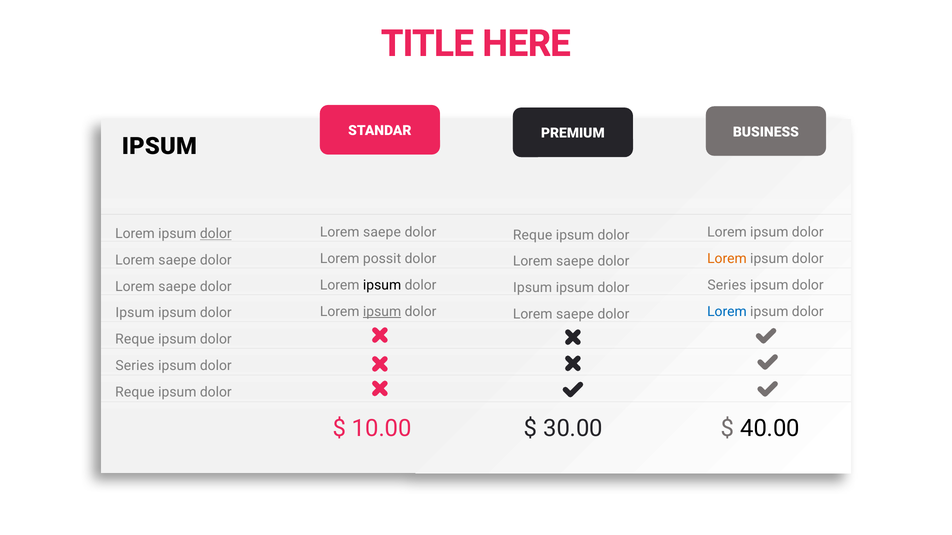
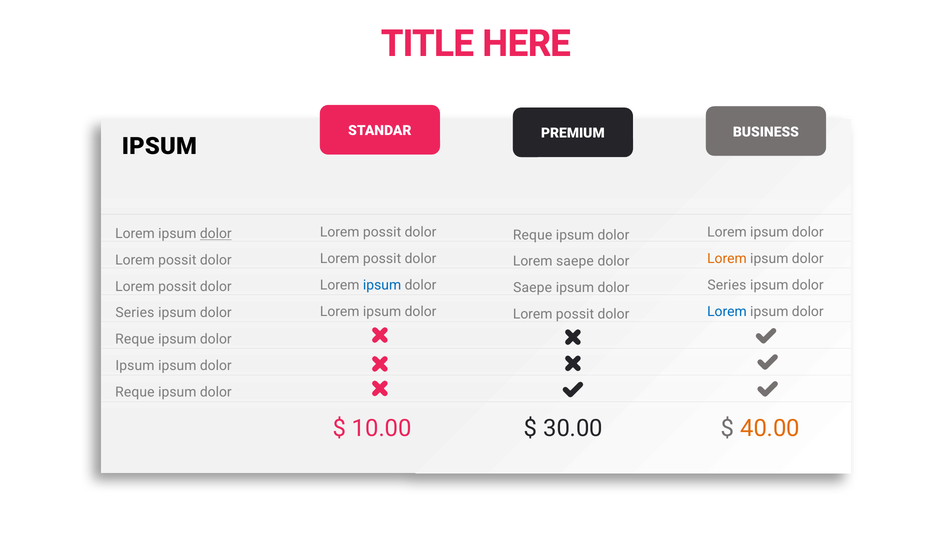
saepe: saepe -> possit (382, 232)
saepe: saepe -> possit (177, 260)
ipsum colour: black -> blue (382, 285)
saepe: saepe -> possit (177, 287)
Ipsum: Ipsum -> Saepe (533, 288)
ipsum underline: present -> none (382, 312)
Ipsum: Ipsum -> Series (135, 313)
saepe: saepe -> possit (575, 314)
Series: Series -> Ipsum (135, 366)
40.00 colour: black -> orange (770, 429)
